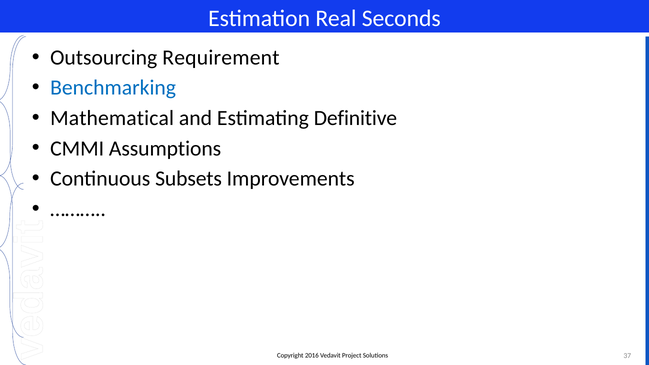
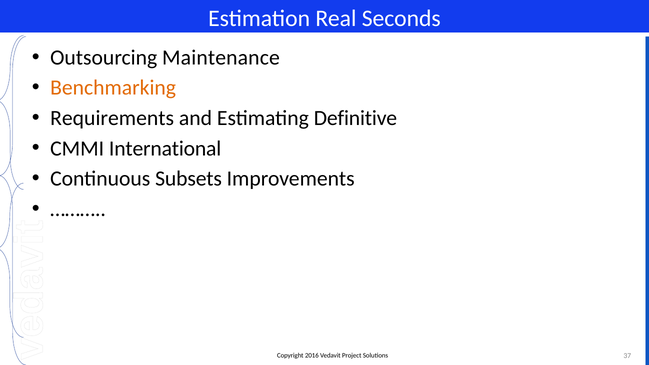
Requirement: Requirement -> Maintenance (221, 58)
Benchmarking colour: blue -> orange (113, 88)
Mathematical: Mathematical -> Requirements (112, 118)
Assumptions: Assumptions -> International (165, 148)
